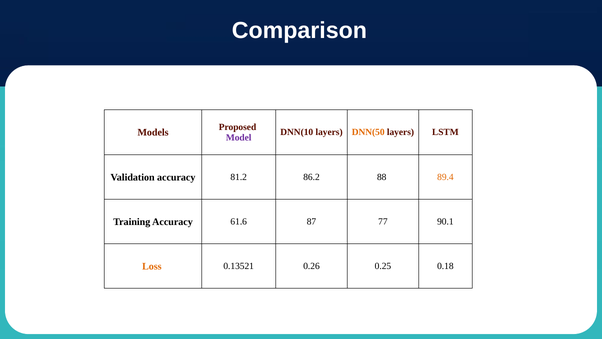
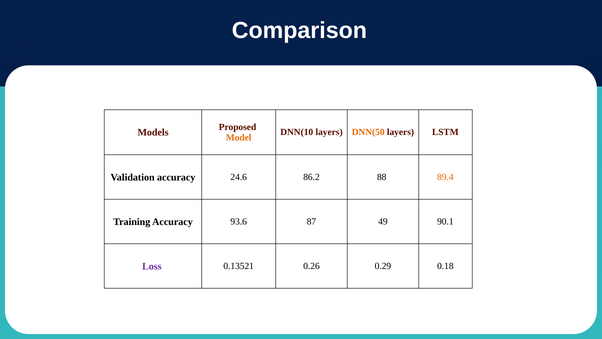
Model colour: purple -> orange (239, 137)
81.2: 81.2 -> 24.6 (239, 177)
61.6: 61.6 -> 93.6 (239, 221)
77: 77 -> 49 (383, 221)
Loss colour: orange -> purple (152, 266)
0.25: 0.25 -> 0.29 (383, 266)
